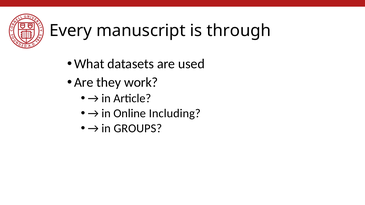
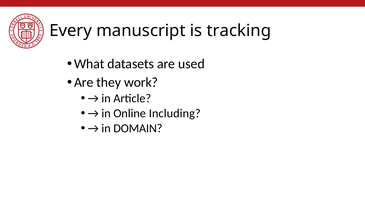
through: through -> tracking (239, 31)
GROUPS: GROUPS -> DOMAIN (138, 129)
